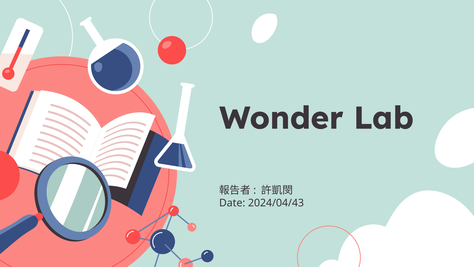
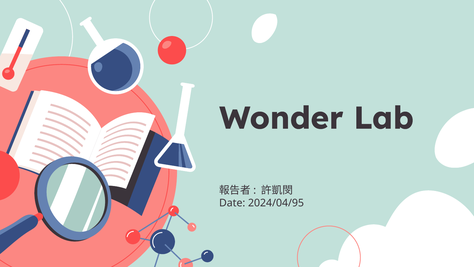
2024/04/43: 2024/04/43 -> 2024/04/95 (276, 203)
